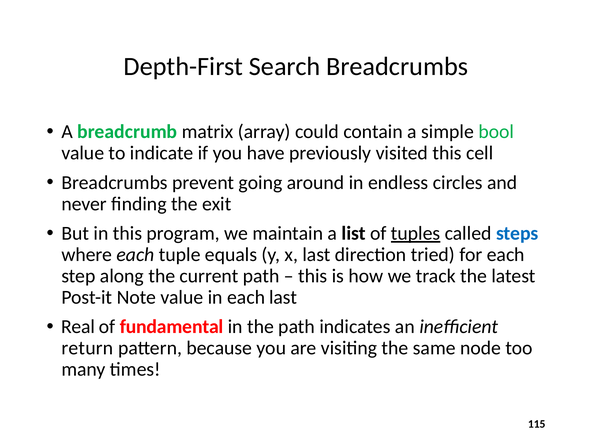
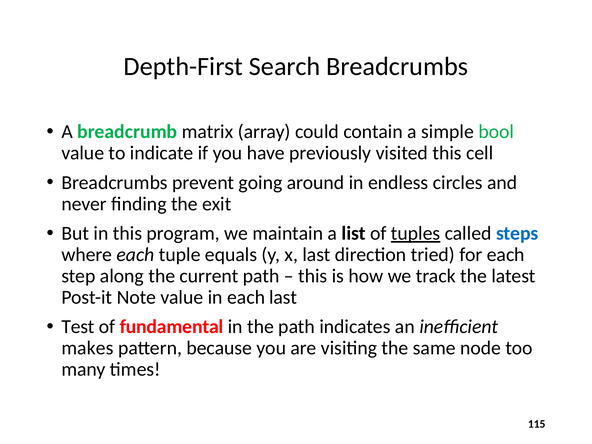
Real: Real -> Test (78, 327)
return: return -> makes (87, 348)
